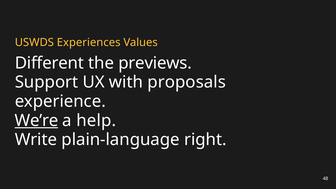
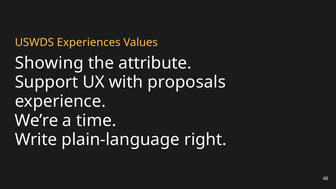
Different: Different -> Showing (49, 63)
previews: previews -> attribute (155, 63)
We’re underline: present -> none (36, 120)
help: help -> time (96, 120)
